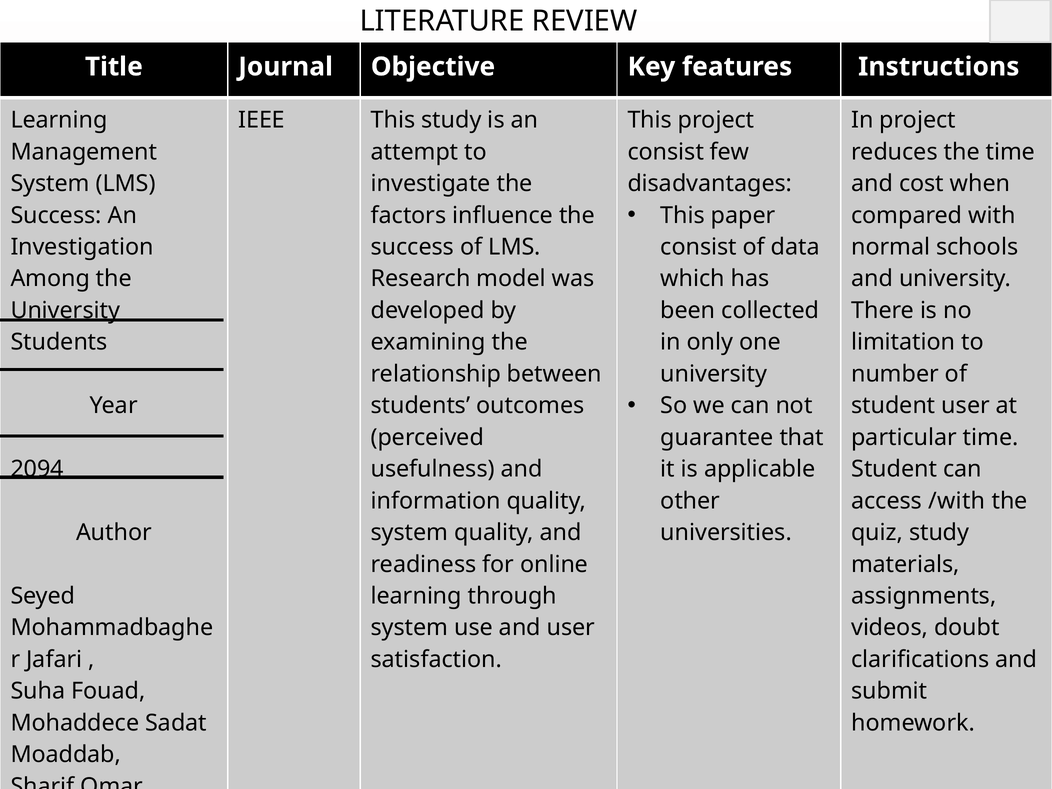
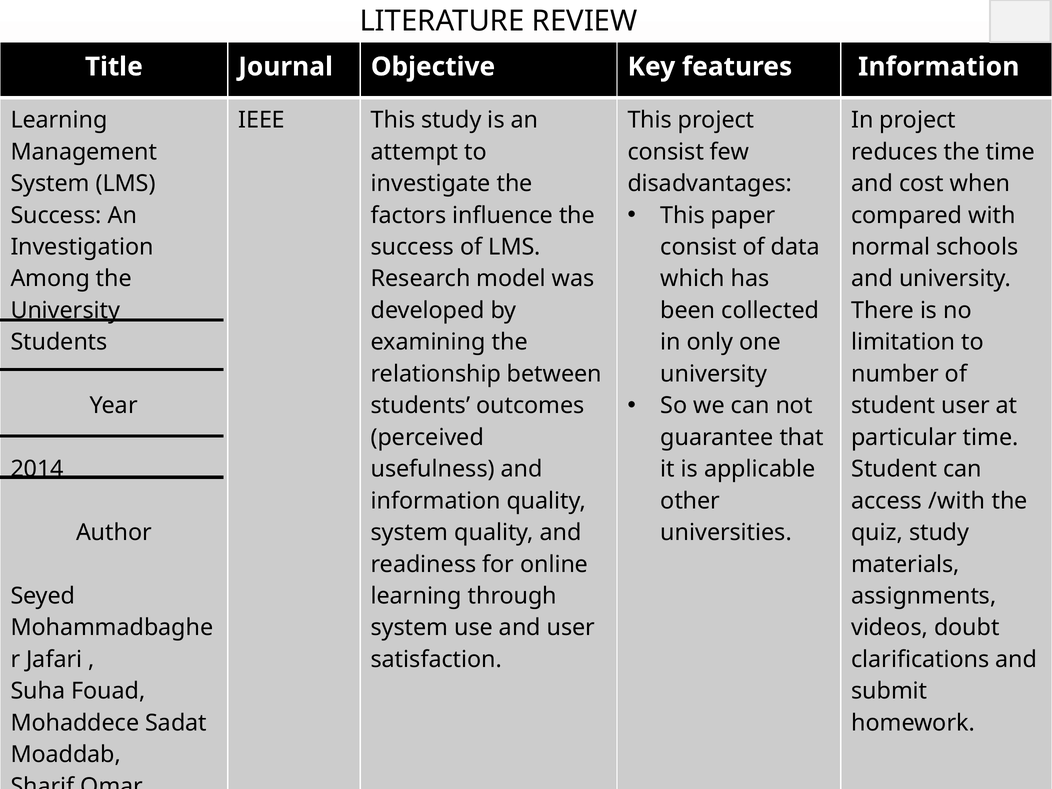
features Instructions: Instructions -> Information (939, 67)
2094: 2094 -> 2014 (37, 469)
